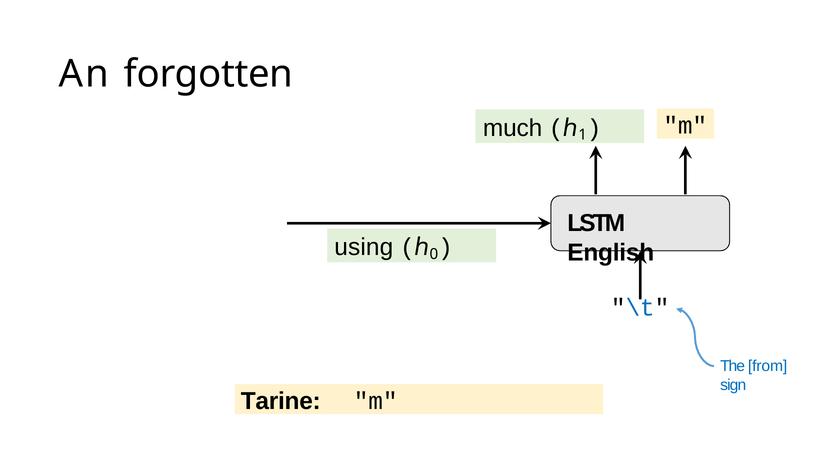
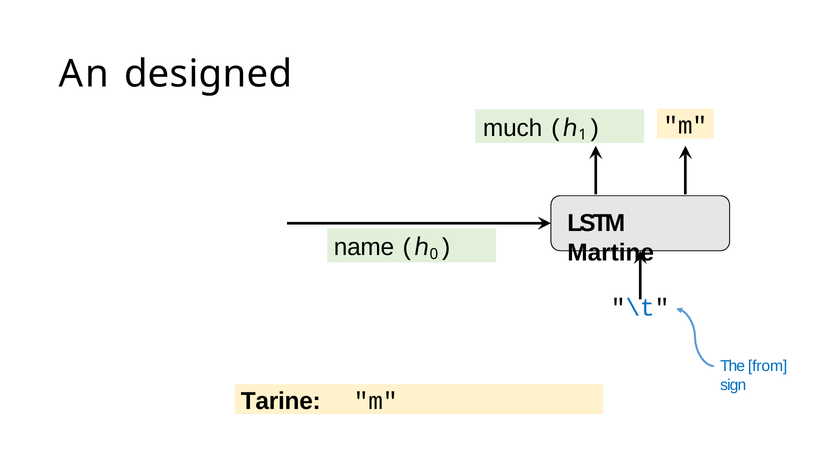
forgotten: forgotten -> designed (208, 74)
using: using -> name (364, 247)
English: English -> Martine (611, 252)
